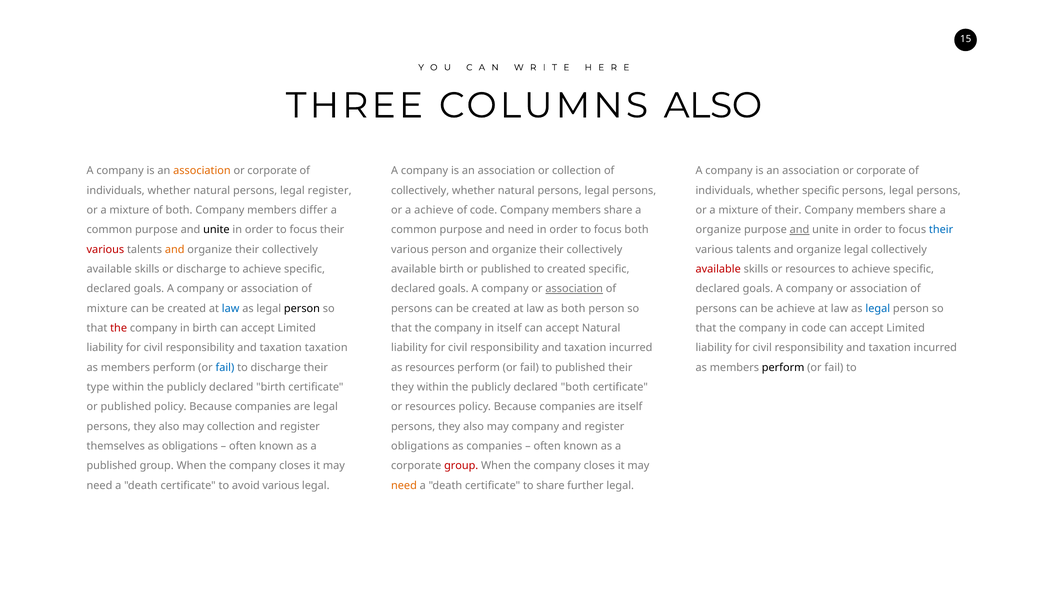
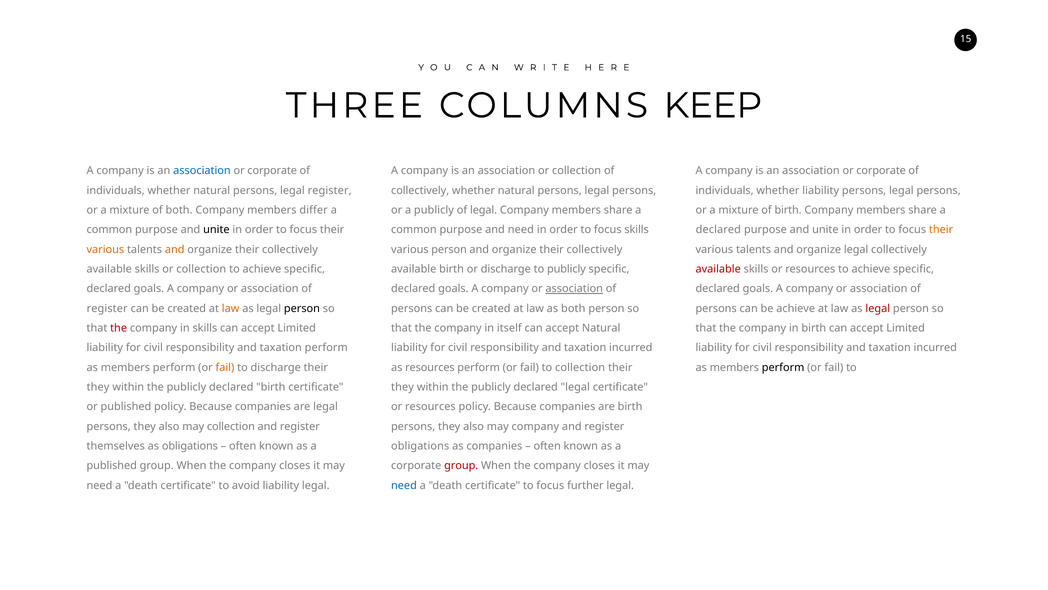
COLUMNS ALSO: ALSO -> KEEP (713, 105)
association colour: orange -> blue (202, 171)
whether specific: specific -> liability (821, 190)
a achieve: achieve -> publicly (434, 210)
of code: code -> legal (484, 210)
of their: their -> birth (788, 210)
focus both: both -> skills (637, 230)
organize: organize -> declared (718, 230)
and underline: present -> none (799, 230)
their colour: blue -> orange (941, 230)
various colour: red -> orange (105, 249)
skills or discharge: discharge -> collection (201, 269)
published: published -> discharge (506, 269)
to created: created -> publicly (566, 269)
mixture: mixture -> register (107, 308)
law colour: blue -> orange (231, 308)
legal colour: blue -> red (878, 308)
in birth: birth -> skills (205, 328)
in code: code -> birth (814, 328)
taxation taxation: taxation -> perform (326, 348)
fail colour: blue -> orange (225, 367)
to published: published -> collection (580, 367)
type: type -> they (98, 387)
declared both: both -> legal (575, 387)
are itself: itself -> birth (630, 407)
avoid various: various -> liability (281, 485)
need colour: orange -> blue (404, 485)
certificate to share: share -> focus (550, 485)
